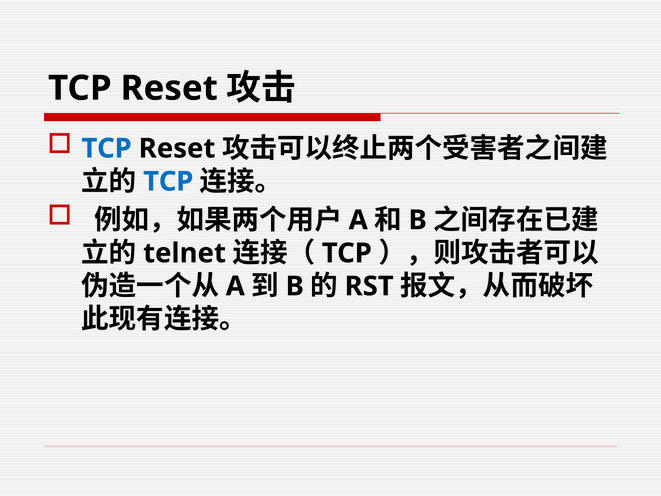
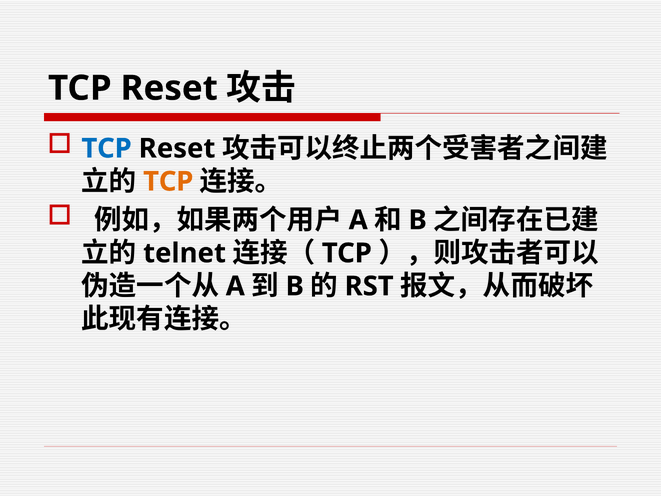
TCP colour: blue -> orange (168, 181)
